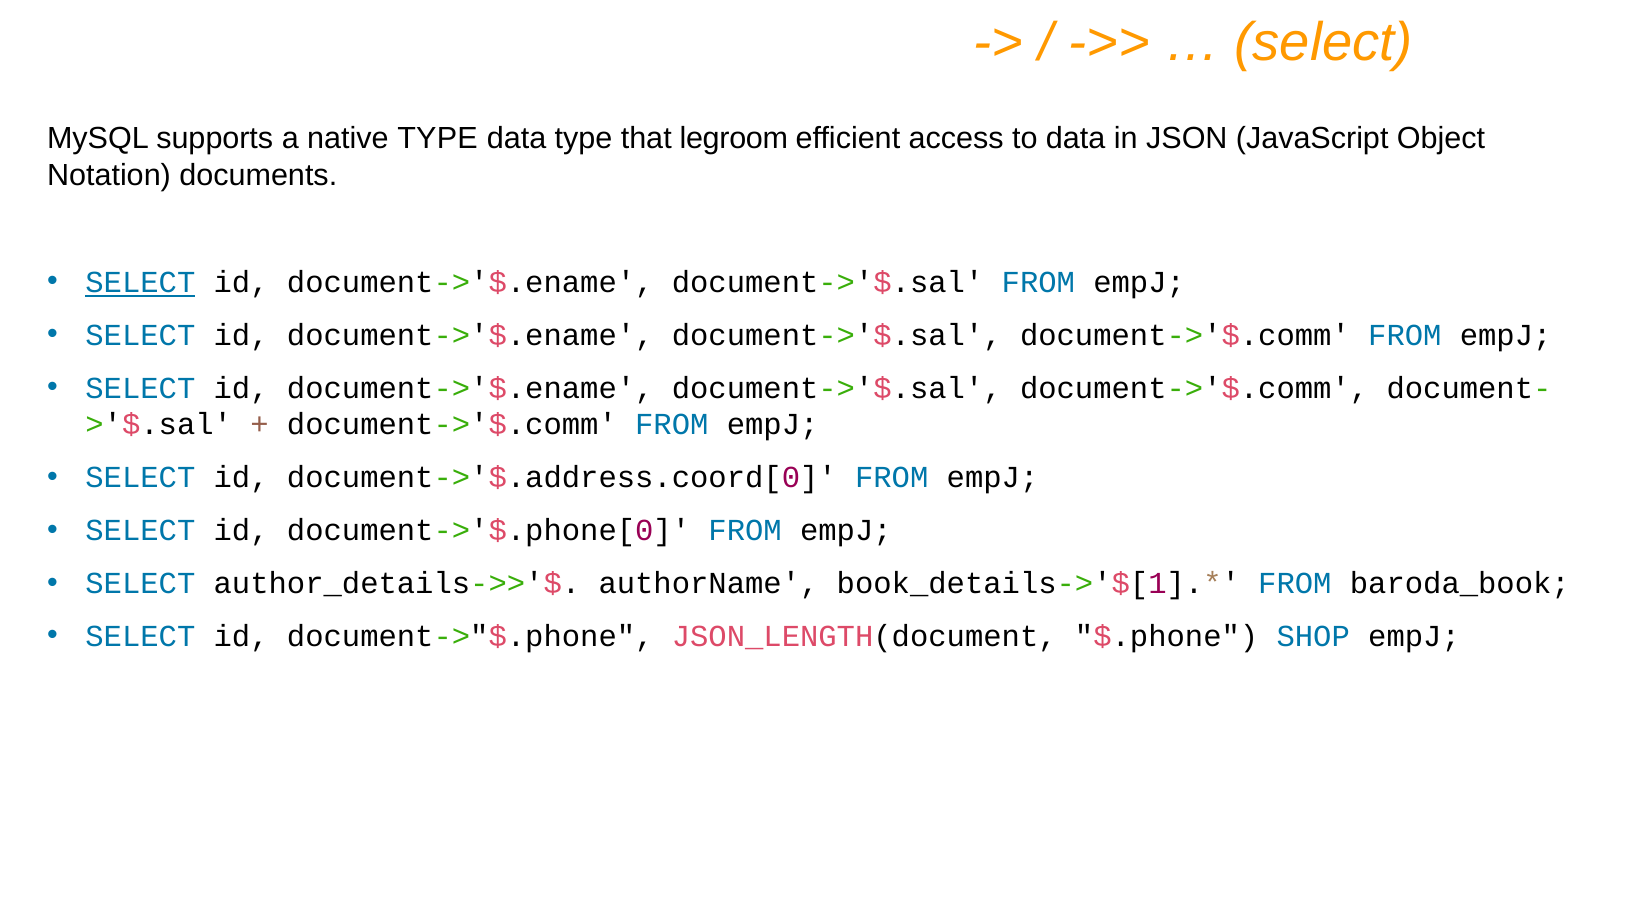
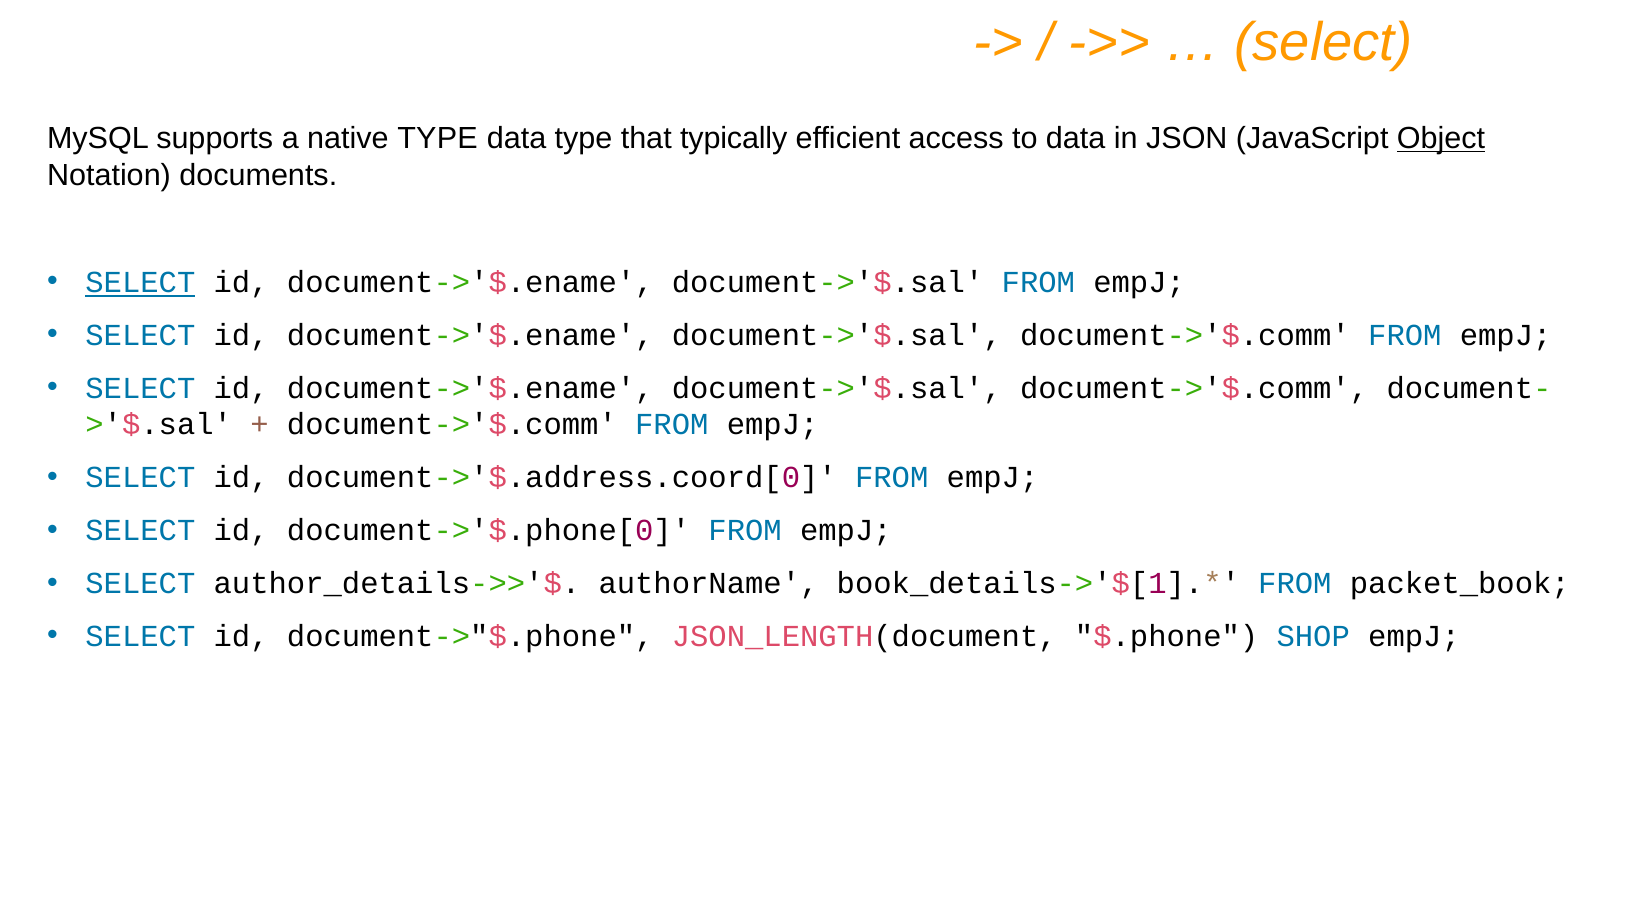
legroom: legroom -> typically (734, 138)
Object underline: none -> present (1441, 138)
baroda_book: baroda_book -> packet_book (1460, 584)
